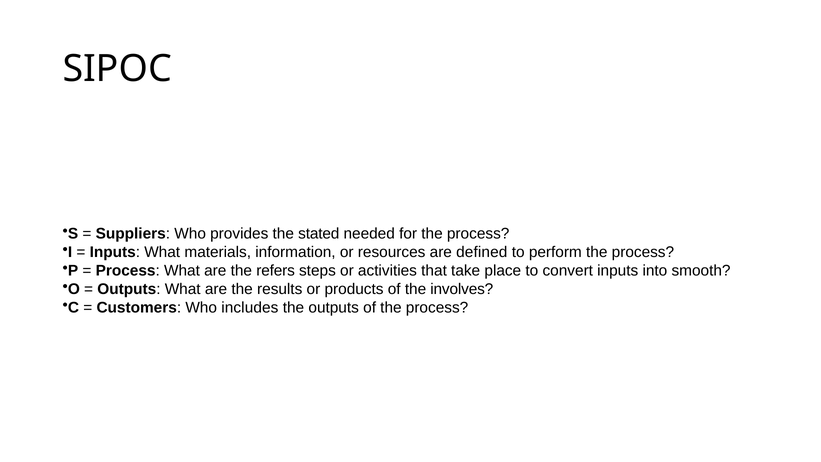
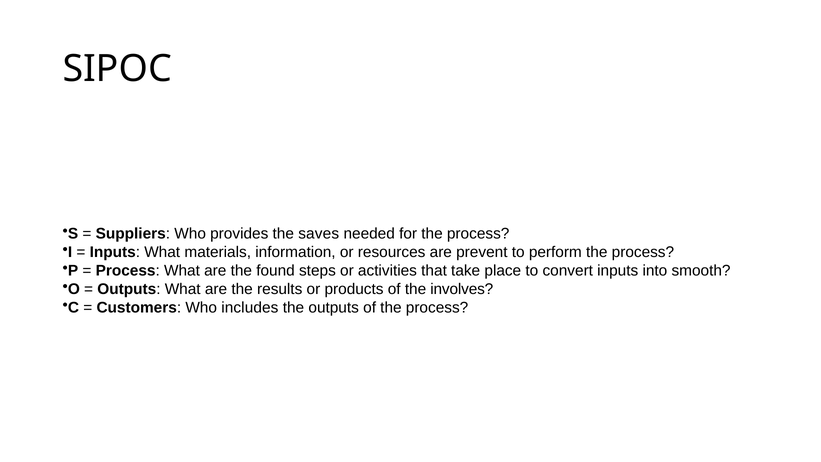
stated: stated -> saves (319, 234)
defined: defined -> prevent (482, 252)
refers: refers -> found (276, 271)
